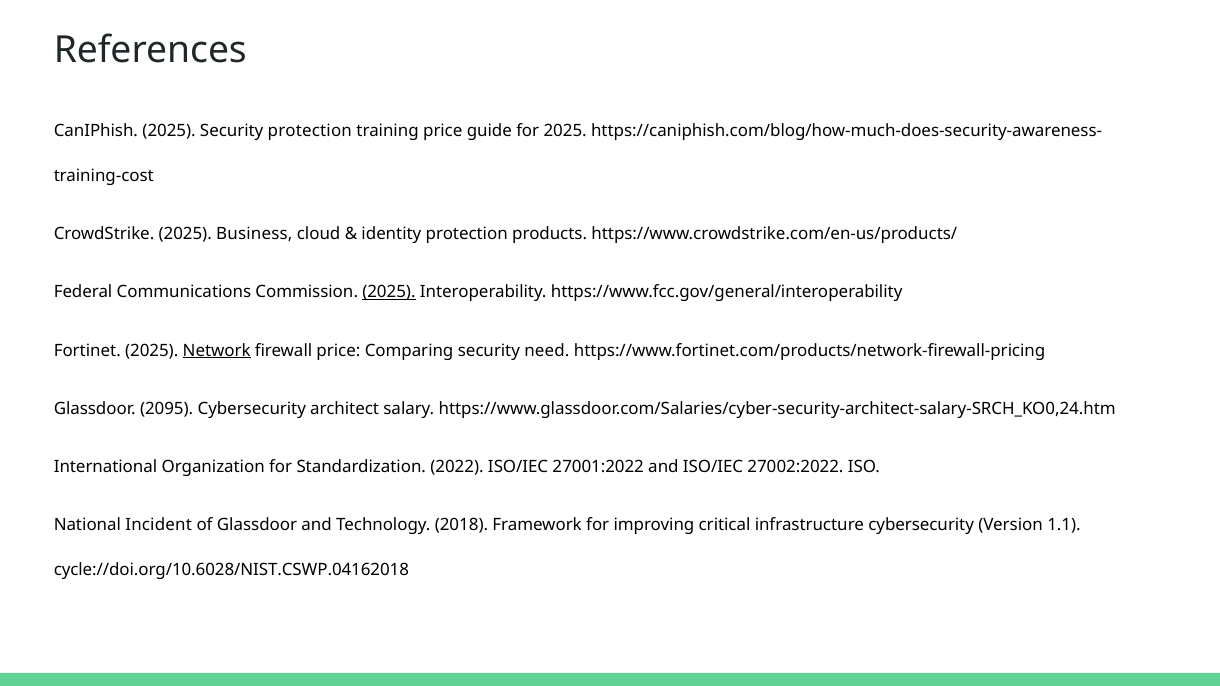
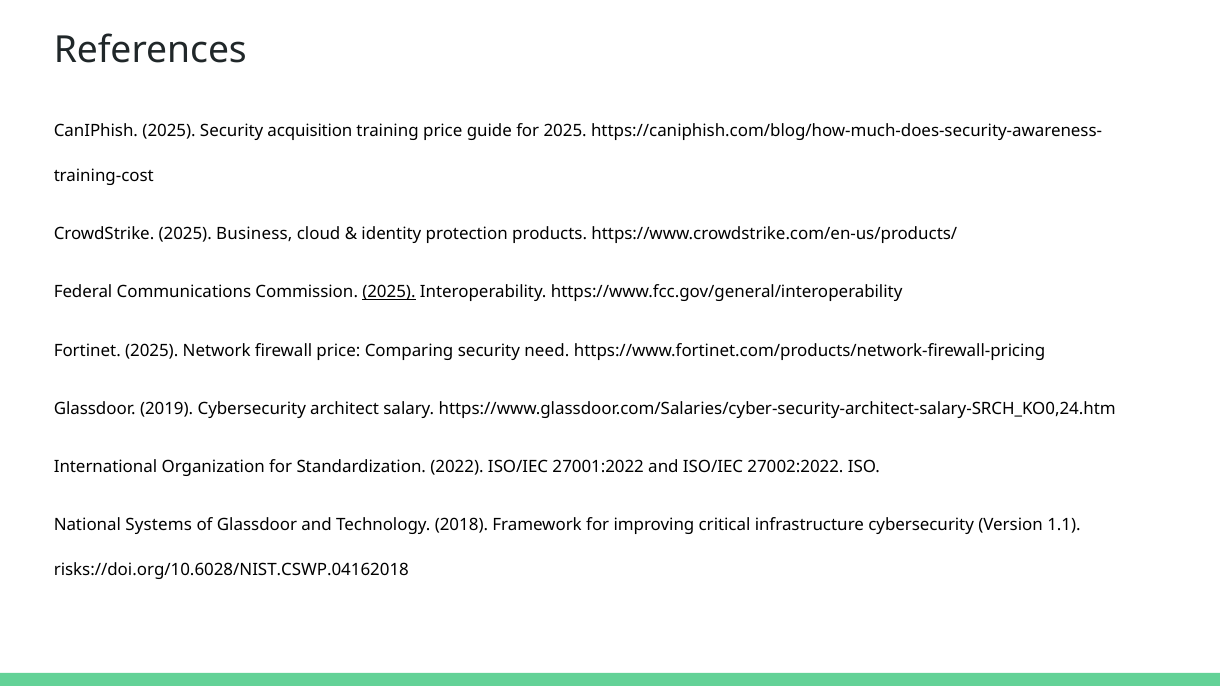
Security protection: protection -> acquisition (310, 131)
Network underline: present -> none (217, 351)
2095: 2095 -> 2019 (167, 409)
Incident: Incident -> Systems (159, 525)
cycle://doi.org/10.6028/NIST.CSWP.04162018: cycle://doi.org/10.6028/NIST.CSWP.04162018 -> risks://doi.org/10.6028/NIST.CSWP.04162018 (231, 570)
